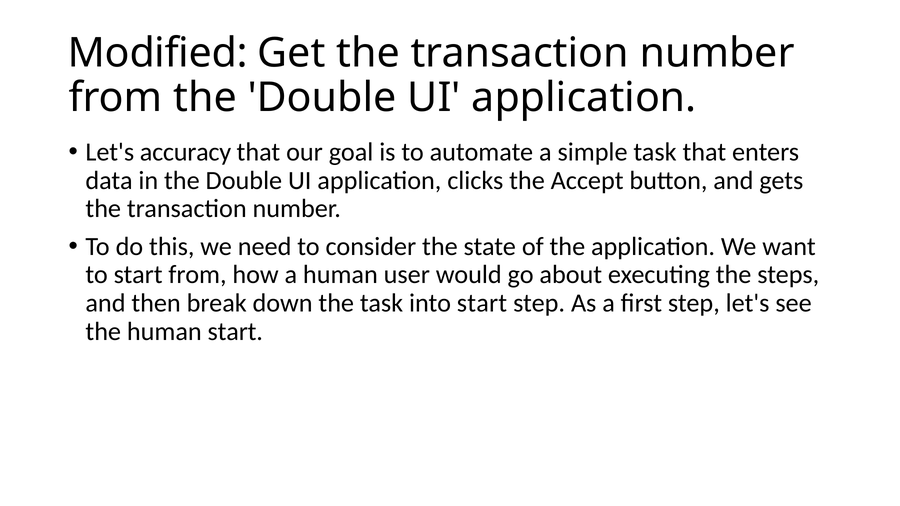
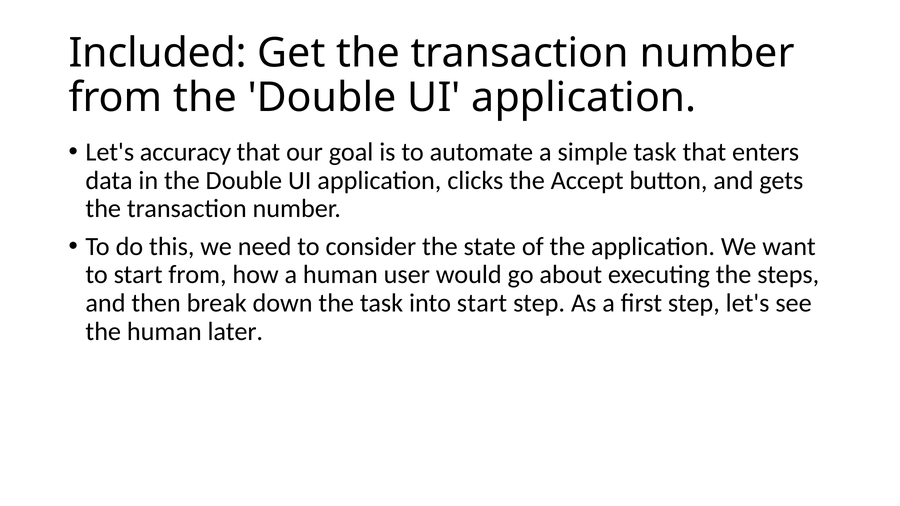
Modified: Modified -> Included (158, 53)
human start: start -> later (235, 332)
